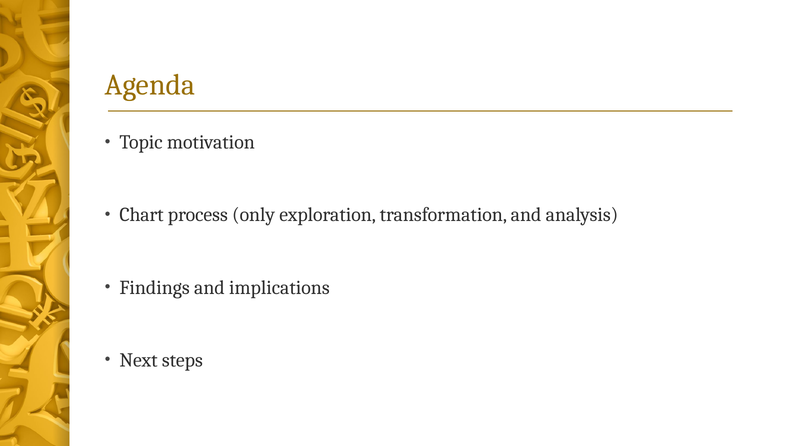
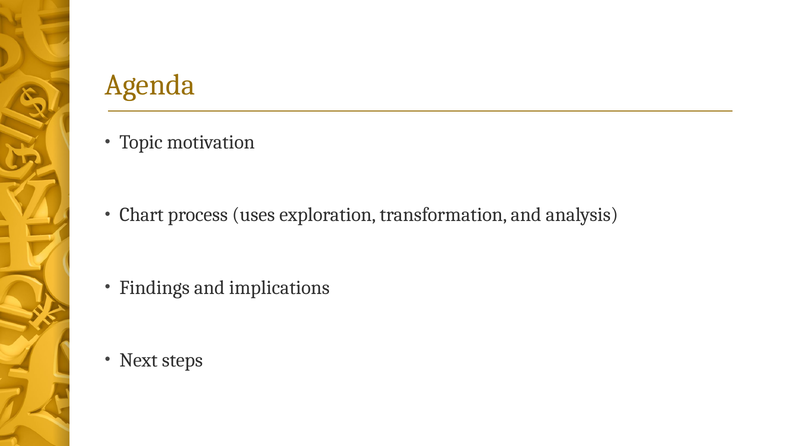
only: only -> uses (254, 215)
